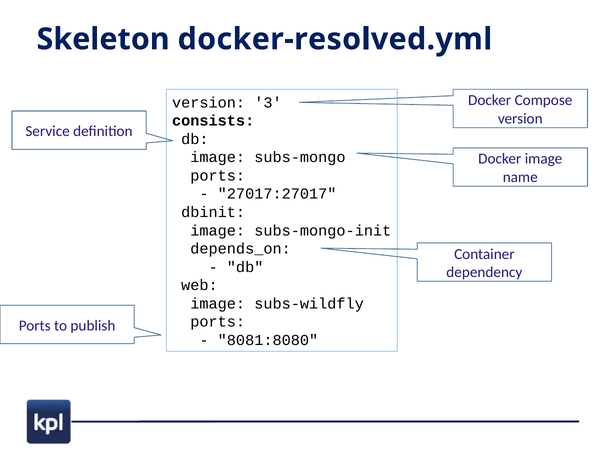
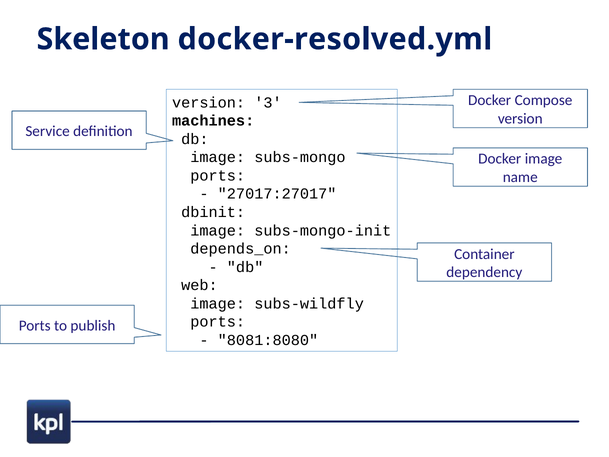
consists: consists -> machines (213, 121)
